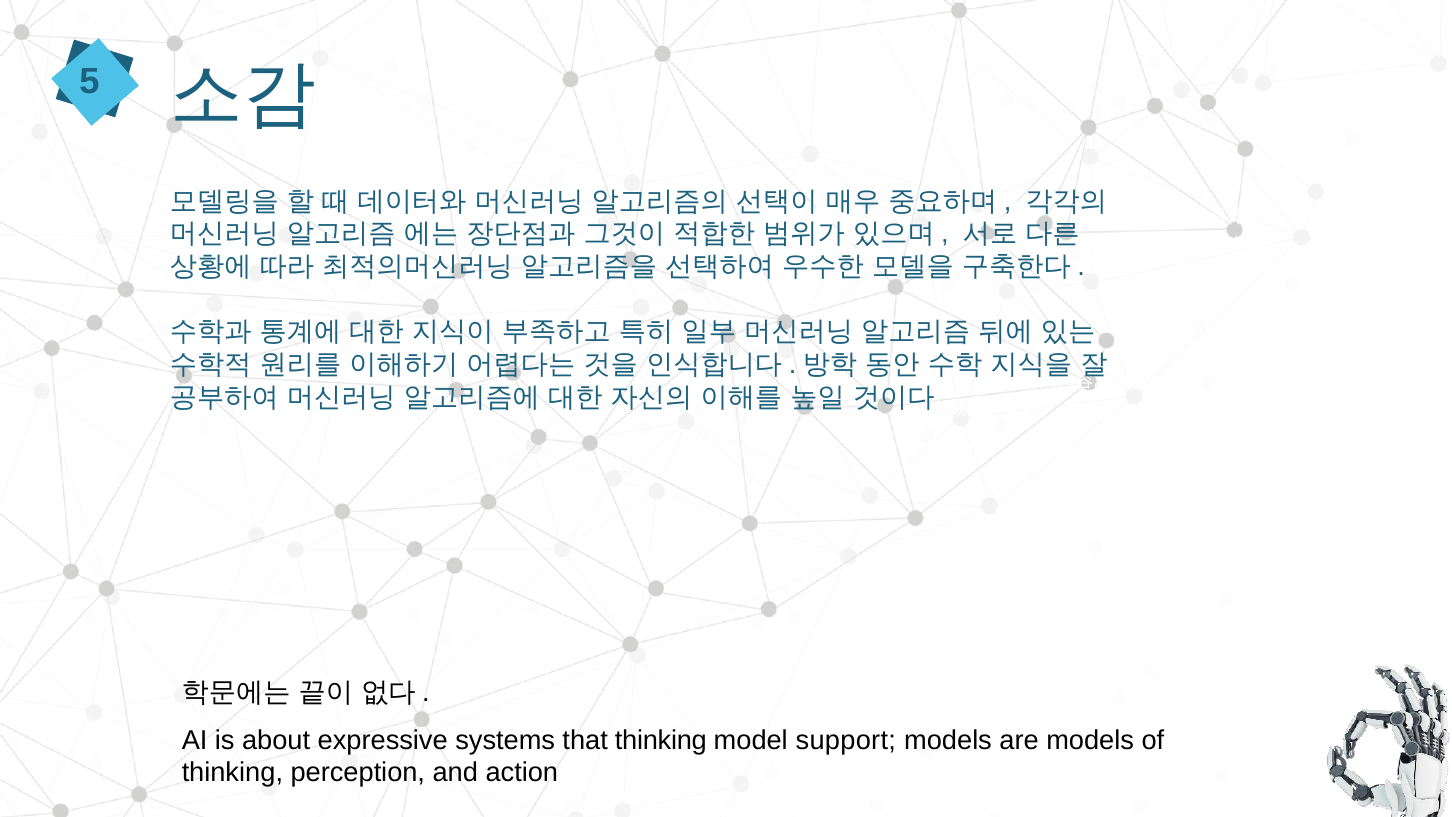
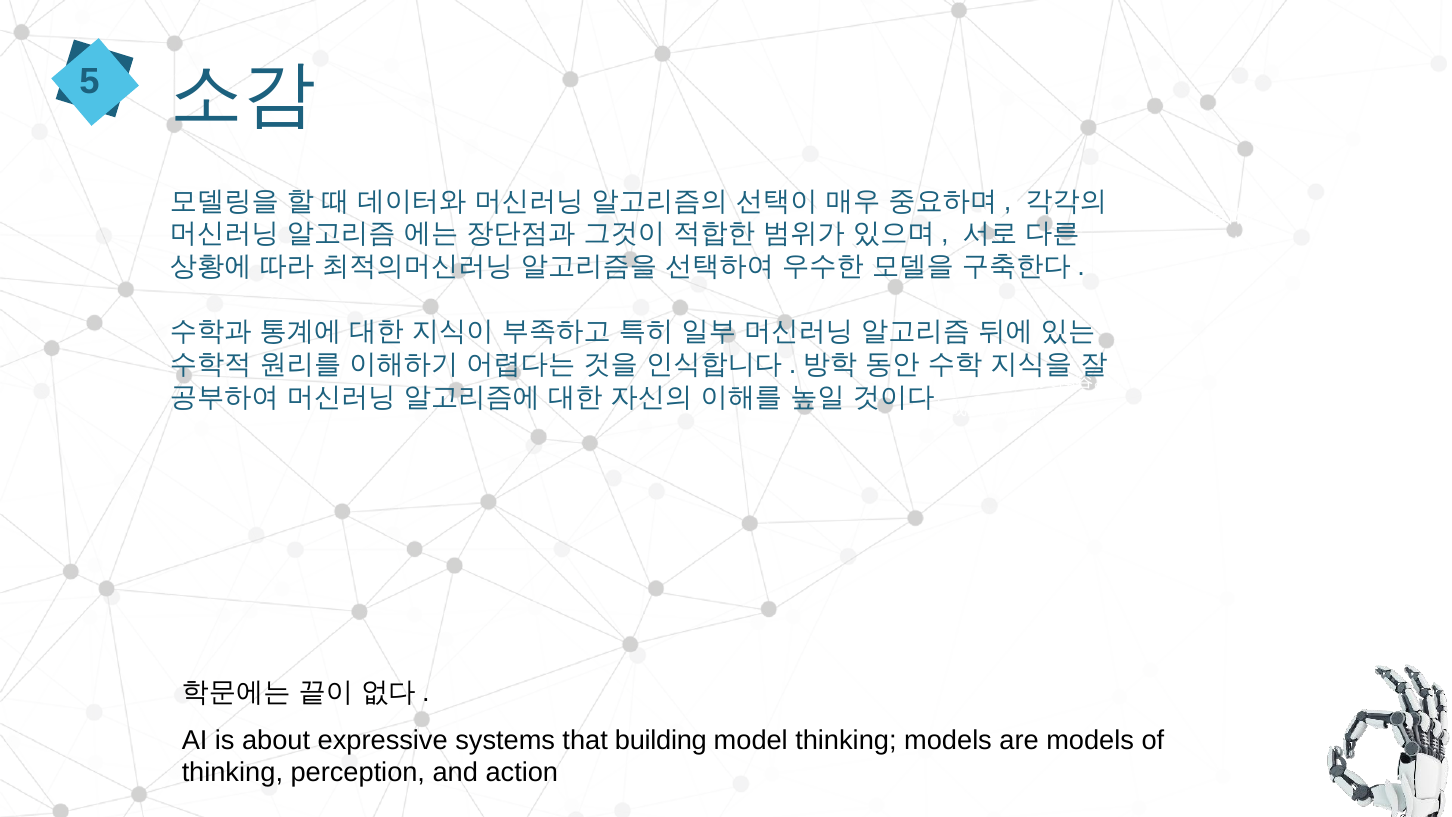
that thinking: thinking -> building (661, 740)
model support: support -> thinking (846, 740)
